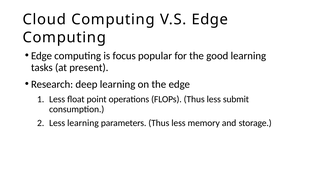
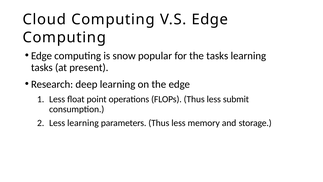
focus: focus -> snow (124, 56)
the good: good -> tasks (217, 56)
